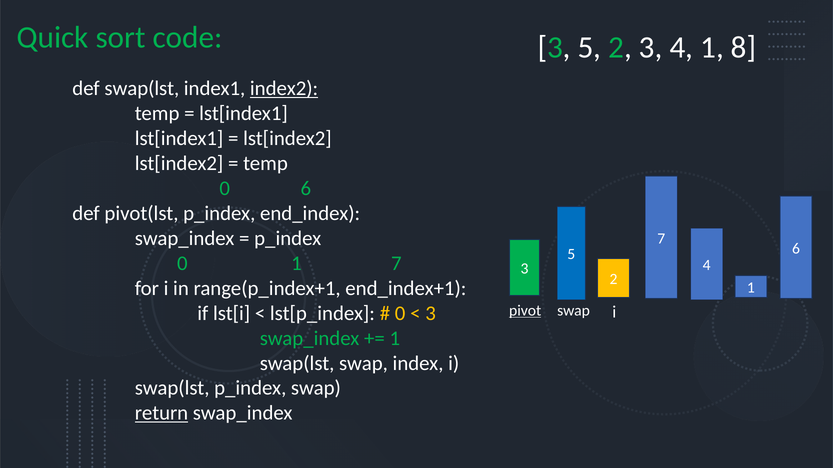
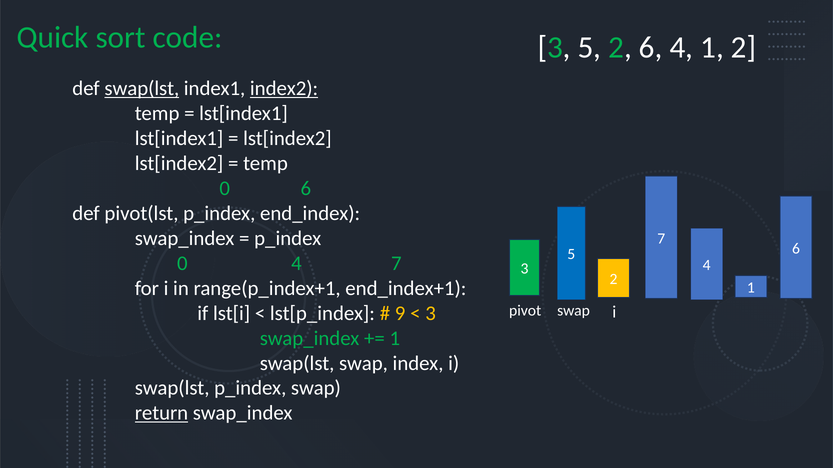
2 3: 3 -> 6 (651, 48)
1 8: 8 -> 2 (743, 48)
swap(lst underline: none -> present (142, 89)
0 1: 1 -> 4 (296, 264)
pivot underline: present -> none (525, 311)
0: 0 -> 9 (400, 314)
